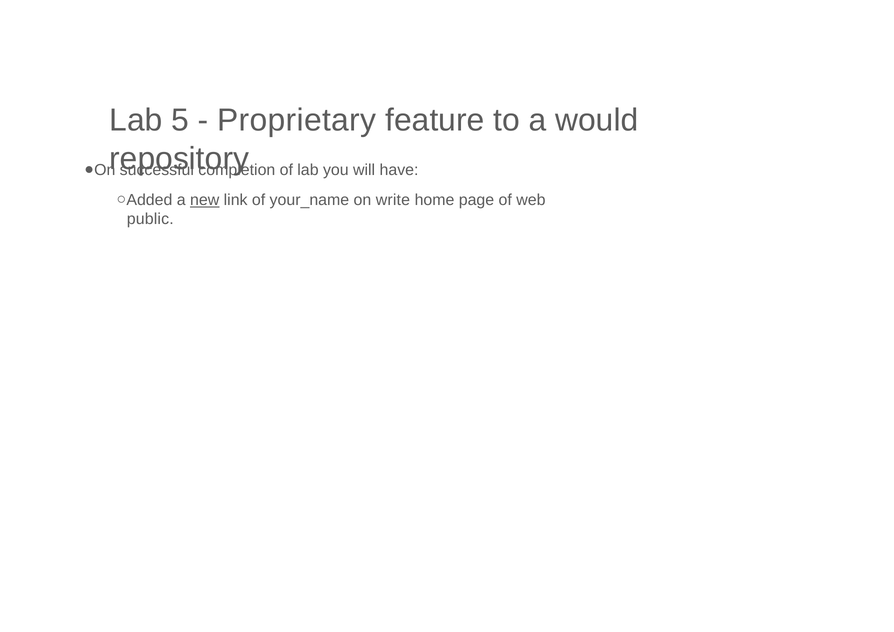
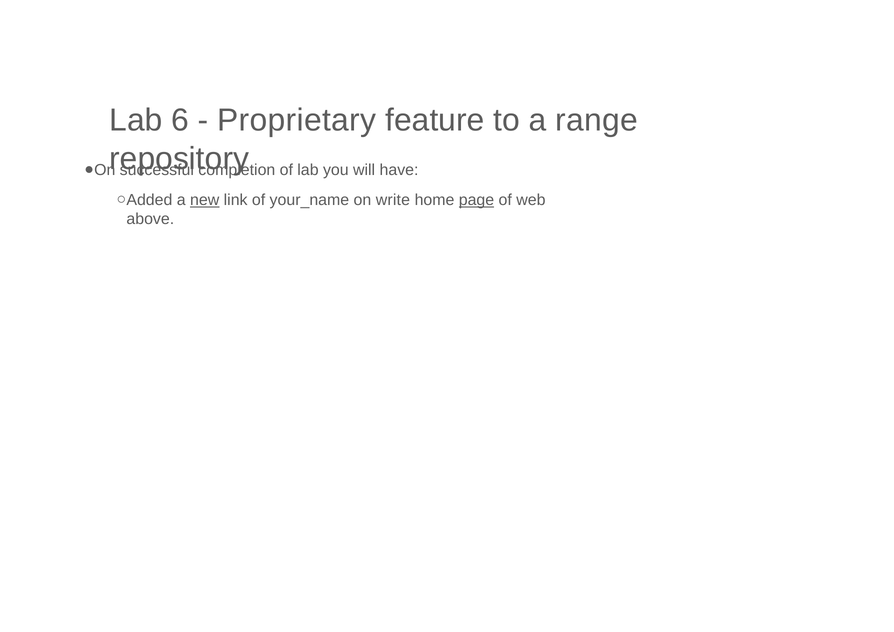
5: 5 -> 6 (180, 120)
would: would -> range (597, 120)
page underline: none -> present (476, 200)
public: public -> above (150, 219)
